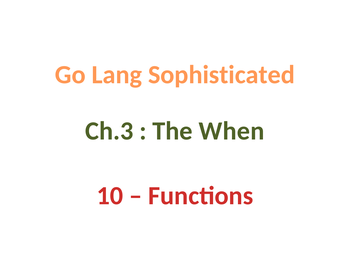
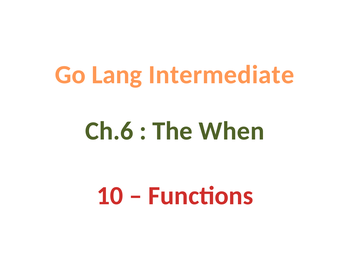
Sophisticated: Sophisticated -> Intermediate (221, 75)
Ch.3: Ch.3 -> Ch.6 (109, 131)
